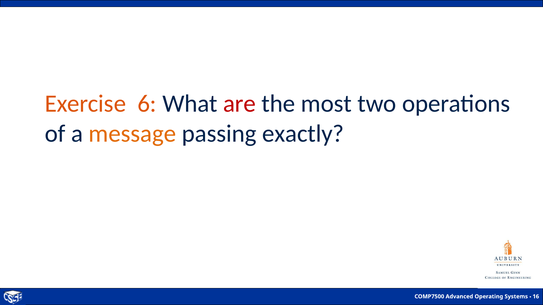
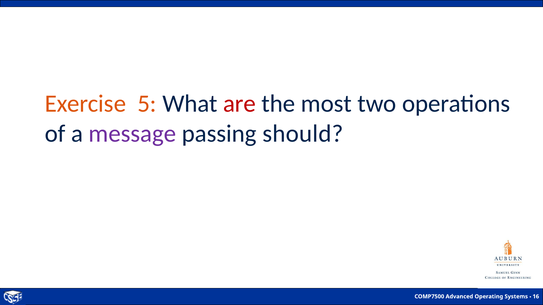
6: 6 -> 5 (147, 104)
message colour: orange -> purple (132, 134)
exactly: exactly -> should (303, 134)
